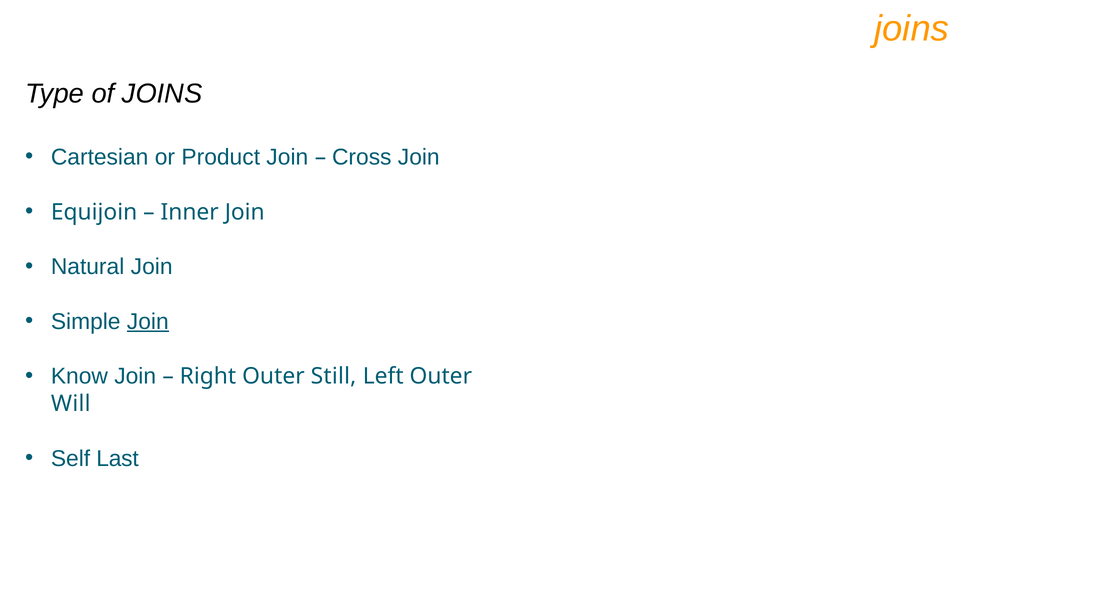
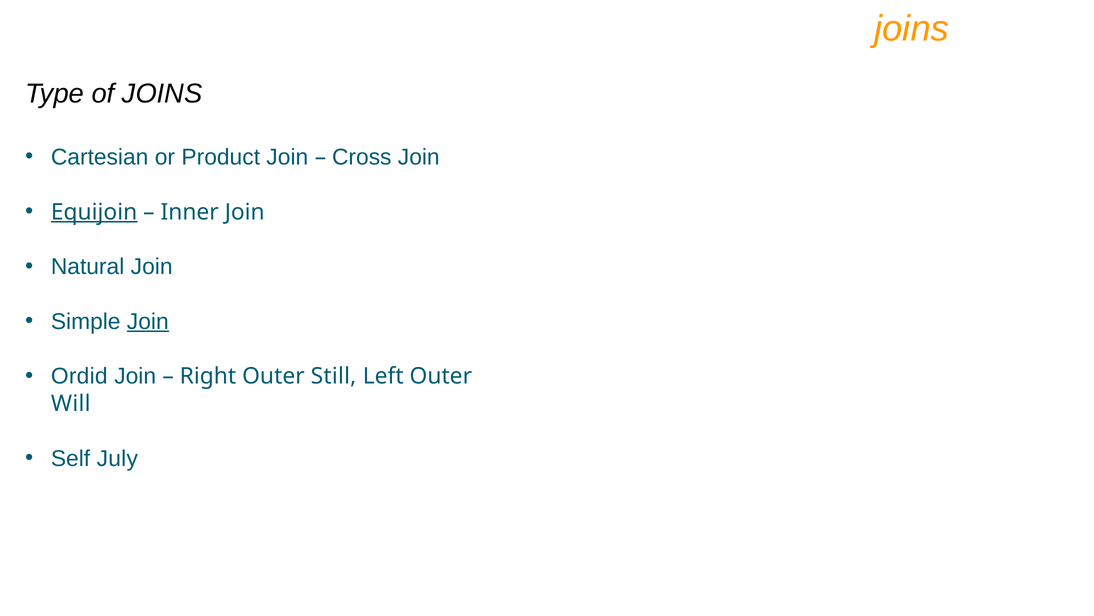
Equijoin underline: none -> present (94, 212)
Know: Know -> Ordid (79, 376)
Last: Last -> July (117, 458)
